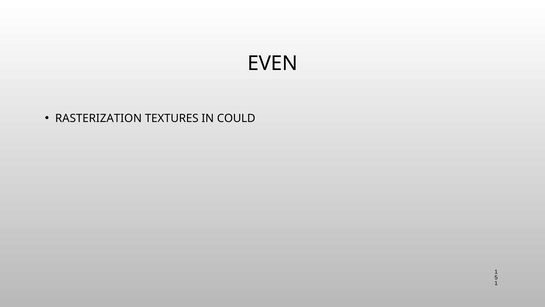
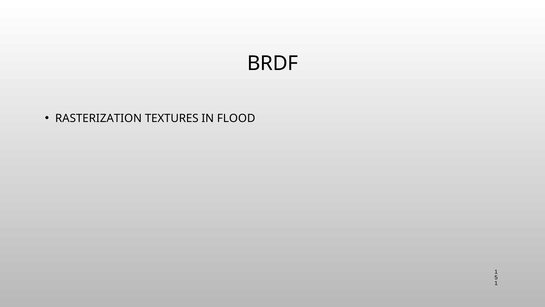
EVEN: EVEN -> BRDF (273, 63)
COULD: COULD -> FLOOD (236, 118)
